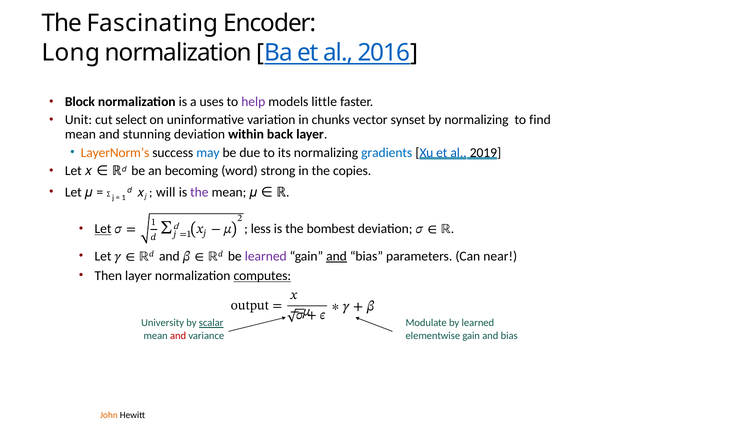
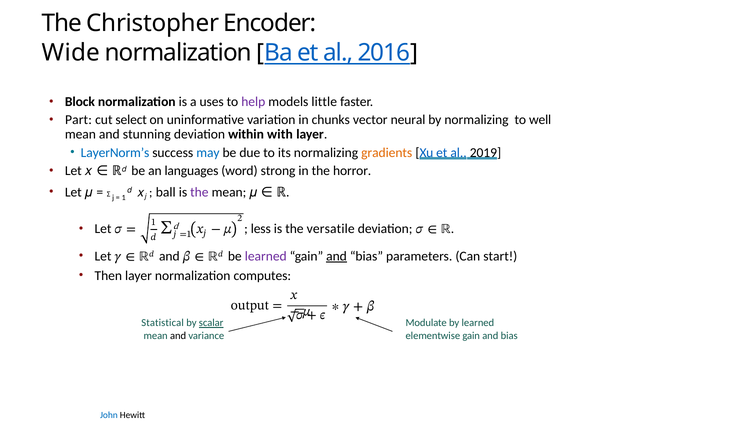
Fascinating: Fascinating -> Christopher (153, 23)
Long: Long -> Wide (71, 53)
Unit: Unit -> Part (78, 120)
synset: synset -> neural (408, 120)
find: find -> well (540, 120)
back: back -> with (280, 134)
LayerNorm’s colour: orange -> blue (115, 153)
gradients colour: blue -> orange (387, 153)
becoming: becoming -> languages (192, 171)
copies: copies -> horror (352, 171)
will: will -> ball (166, 192)
Let underline: present -> none (103, 229)
bombest: bombest -> versatile (331, 229)
near: near -> start (500, 256)
computes underline: present -> none (262, 276)
University: University -> Statistical (163, 323)
and colour: red -> black (178, 336)
John colour: orange -> blue (109, 415)
